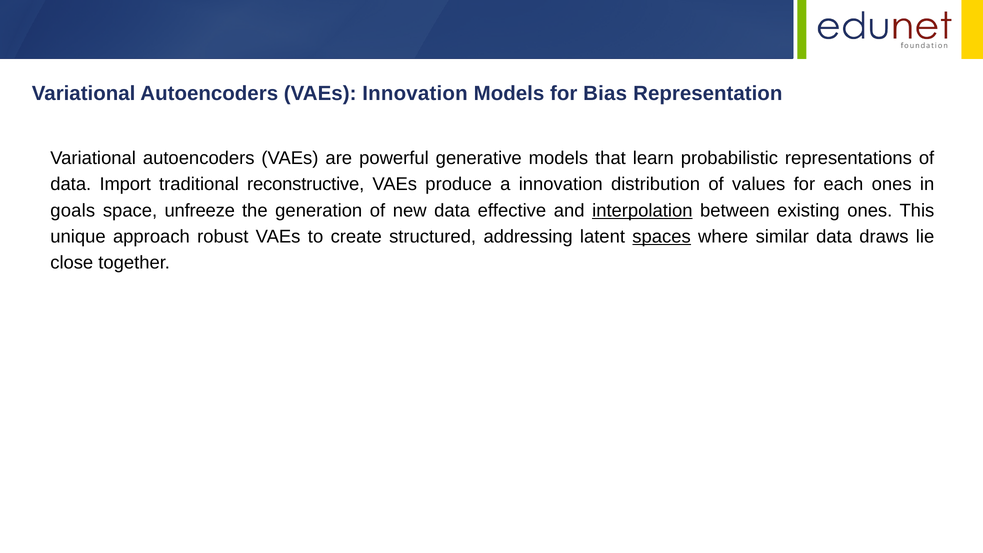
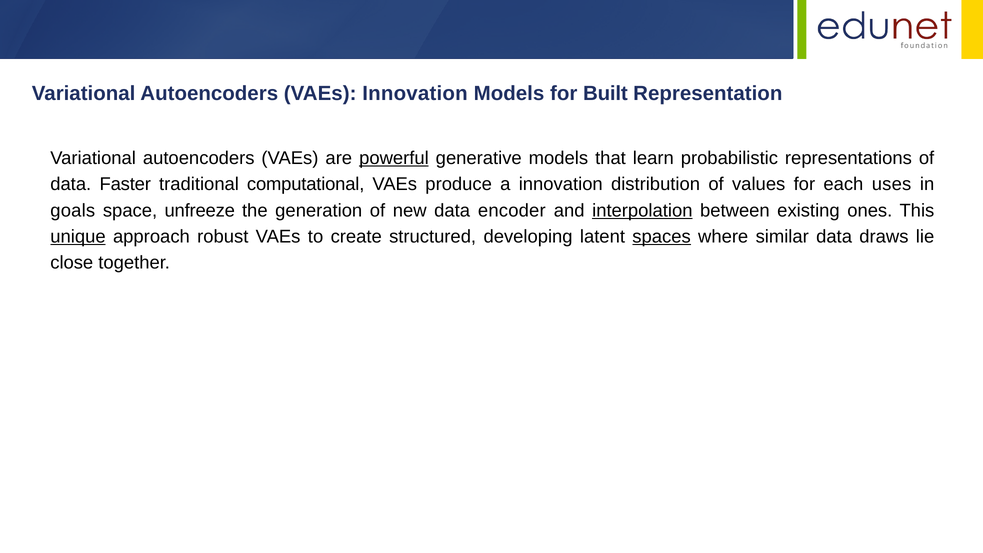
Bias: Bias -> Built (605, 93)
powerful underline: none -> present (394, 158)
Import: Import -> Faster (125, 184)
reconstructive: reconstructive -> computational (306, 184)
each ones: ones -> uses (892, 184)
effective: effective -> encoder (512, 210)
unique underline: none -> present (78, 237)
addressing: addressing -> developing (528, 237)
